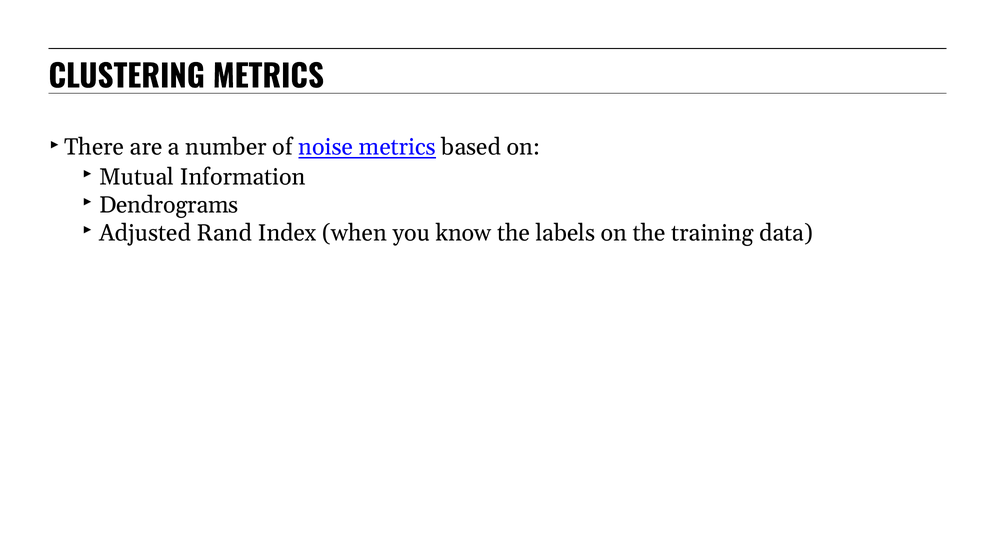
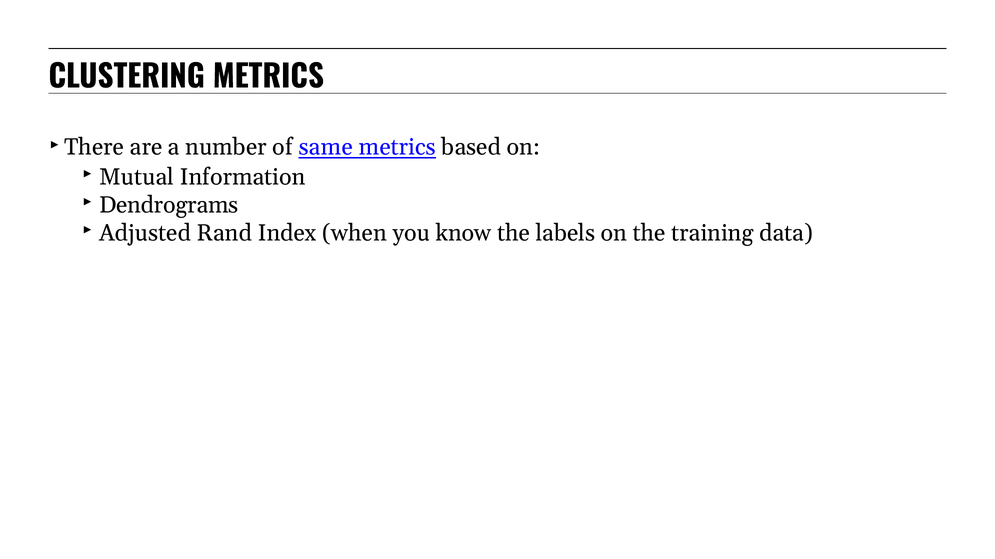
noise: noise -> same (326, 147)
